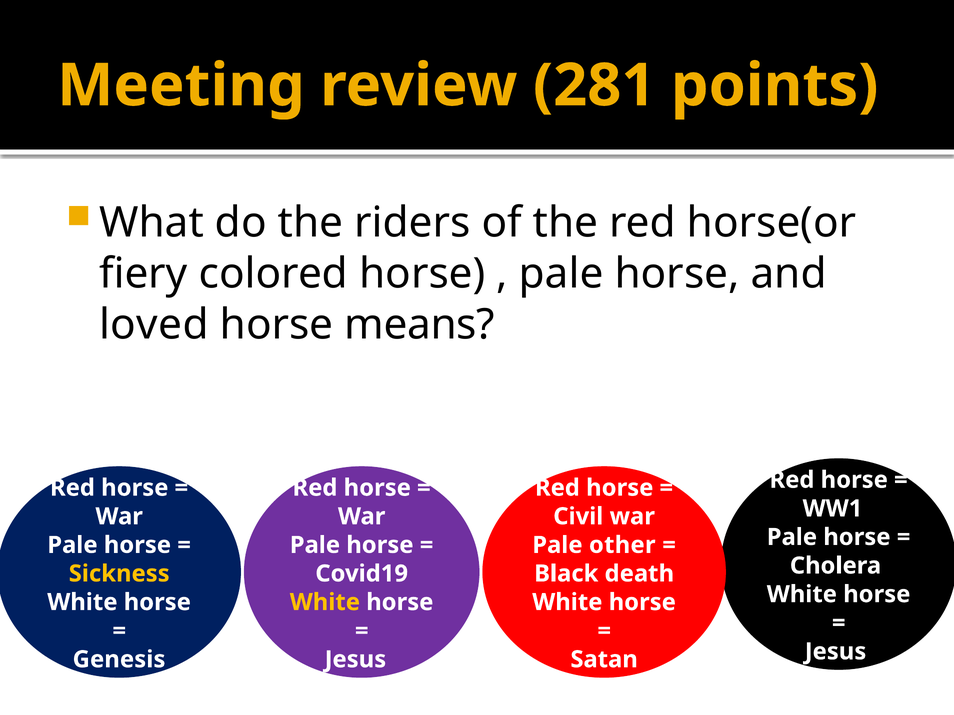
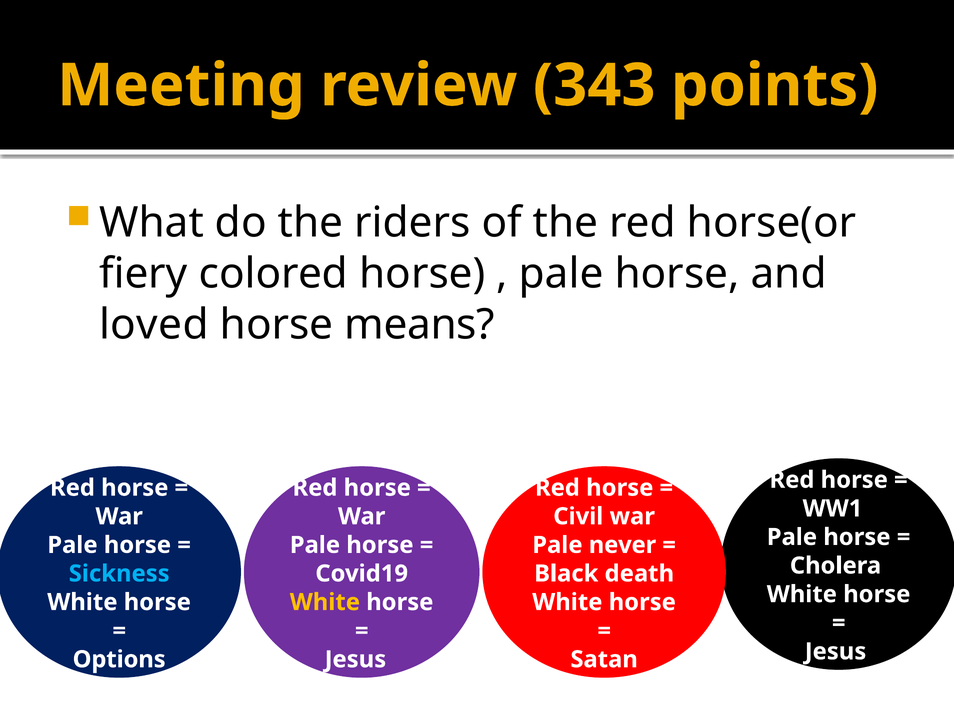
281: 281 -> 343 (594, 86)
other: other -> never (622, 545)
Sickness colour: yellow -> light blue (119, 574)
Genesis: Genesis -> Options (119, 660)
